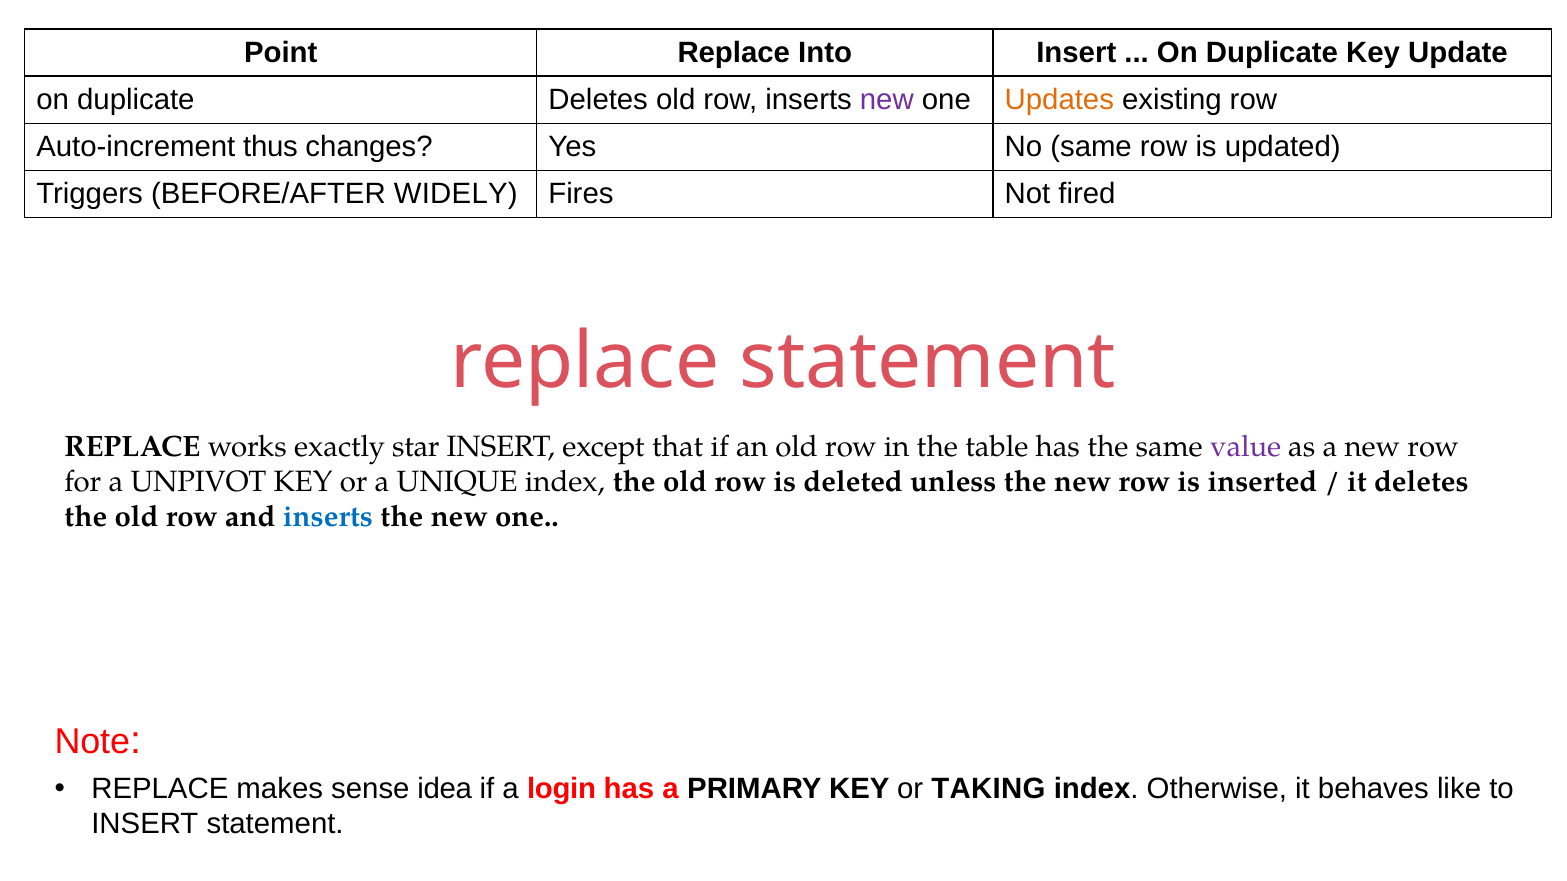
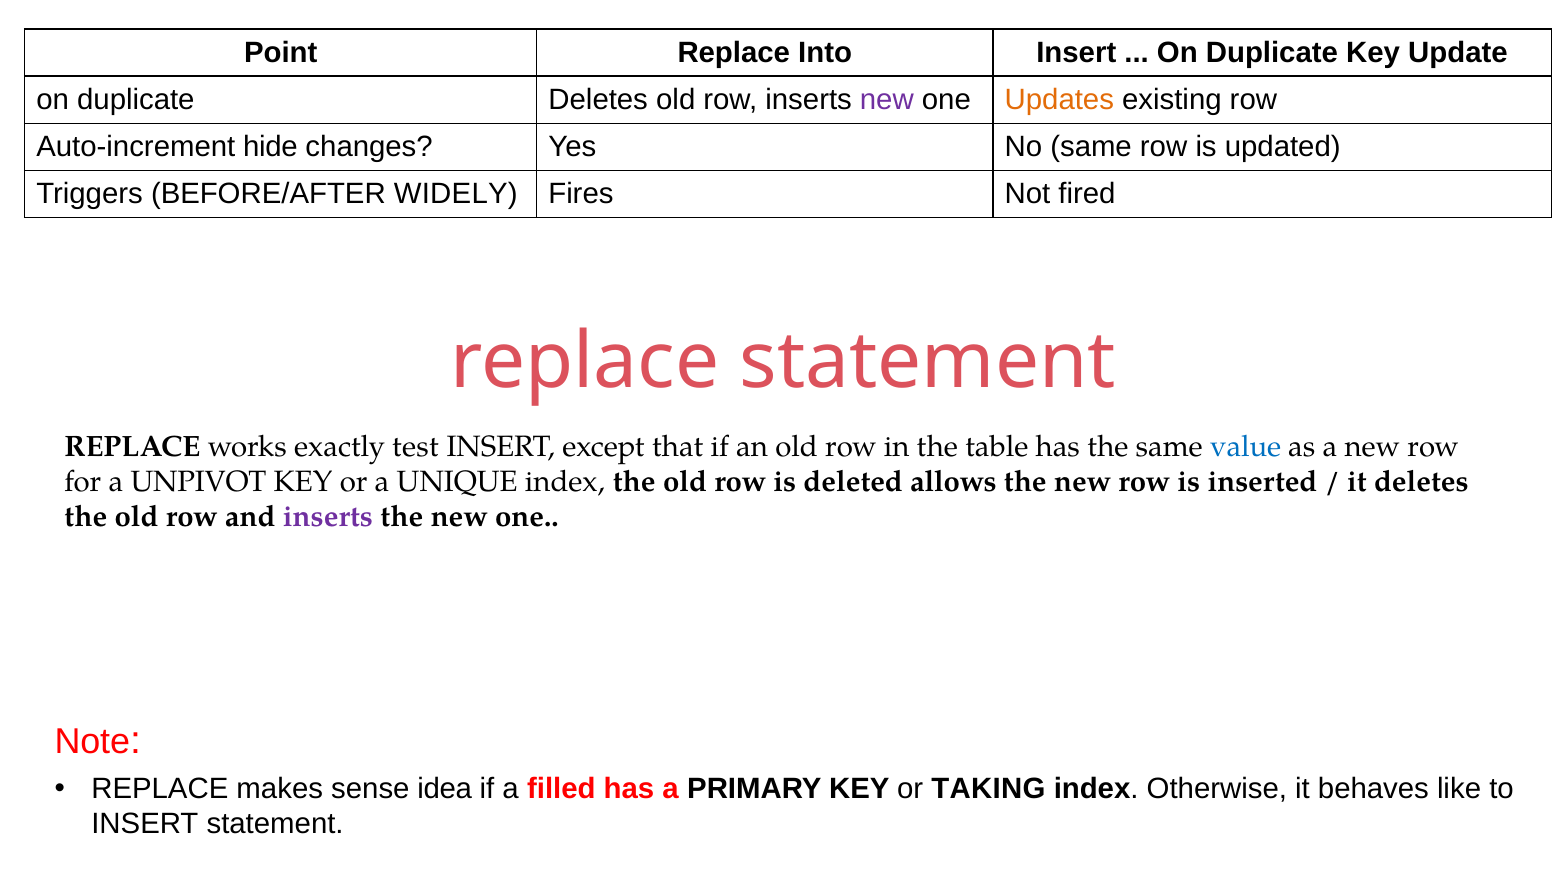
thus: thus -> hide (271, 147)
star: star -> test (416, 447)
value colour: purple -> blue (1246, 447)
unless: unless -> allows (953, 482)
inserts colour: blue -> purple (328, 517)
login: login -> filled (561, 789)
